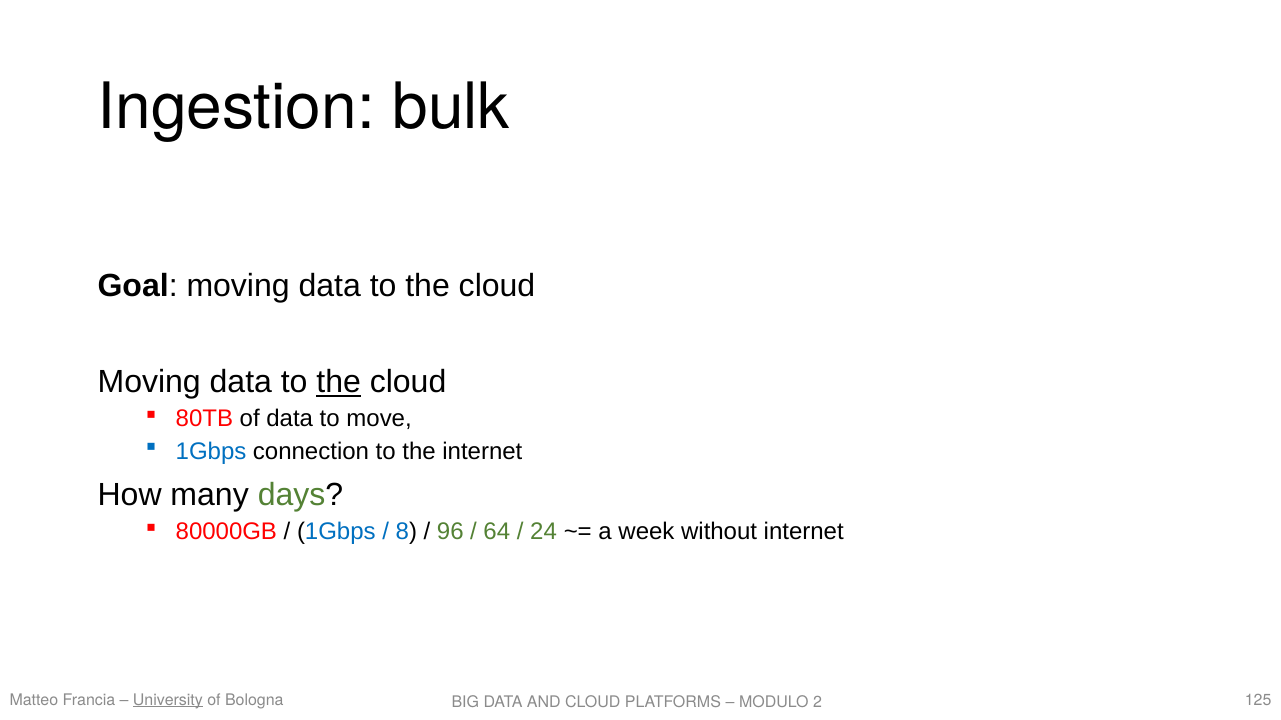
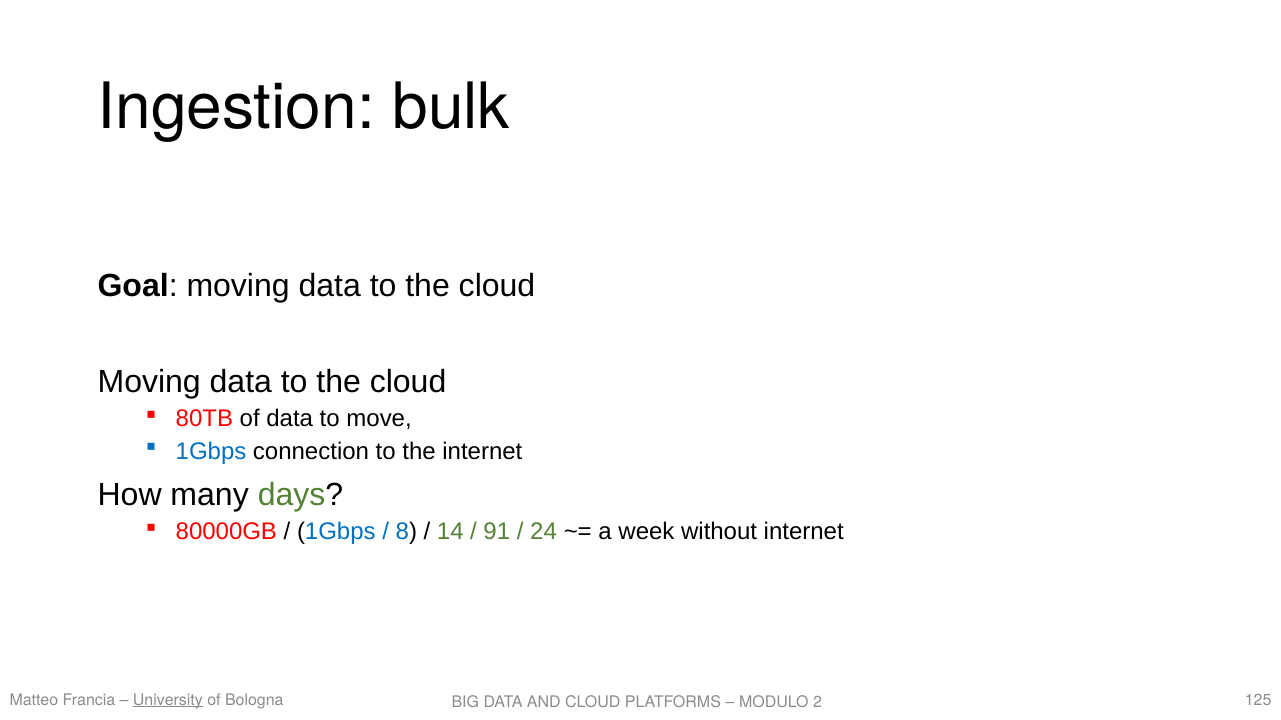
the underline: present -> none (339, 382)
96: 96 -> 14 (450, 532)
64: 64 -> 91 (497, 532)
